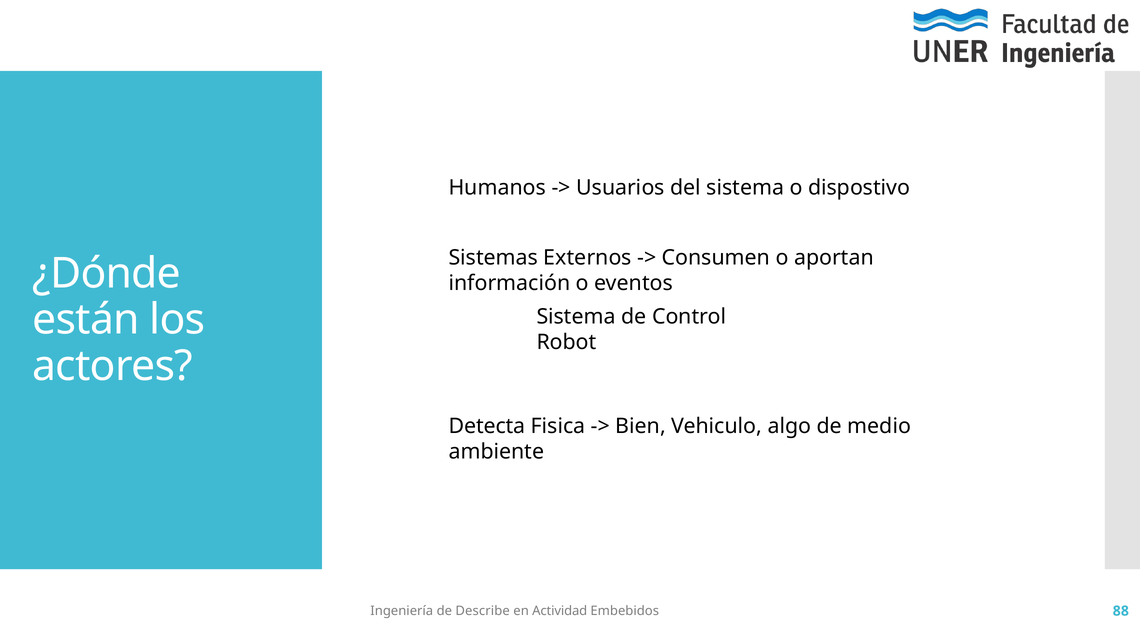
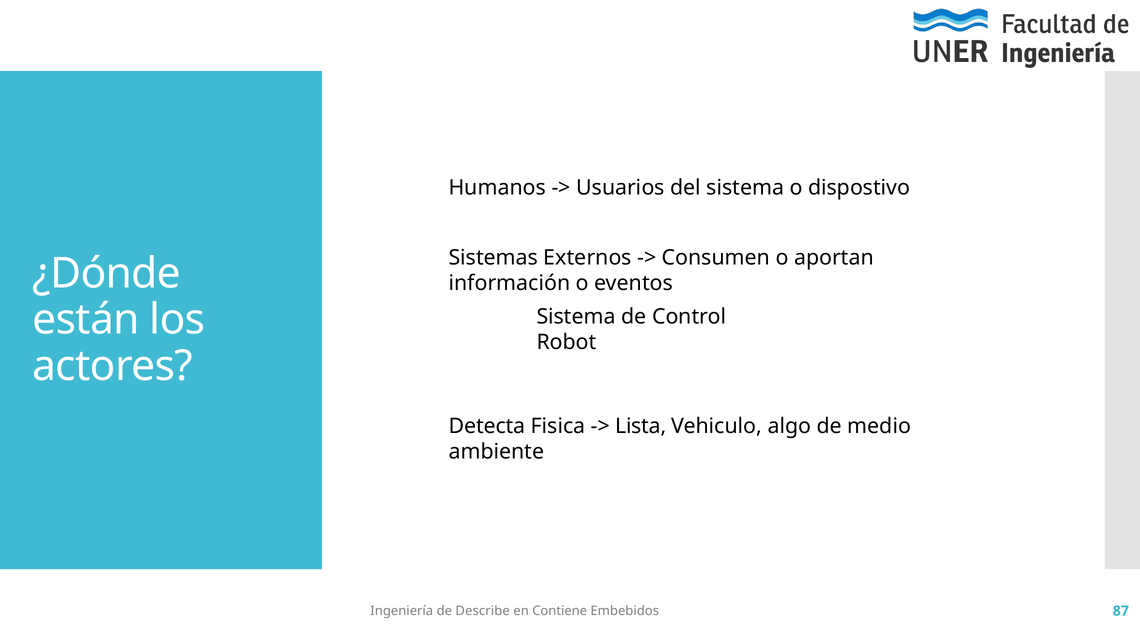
Bien: Bien -> Lista (641, 426)
Actividad: Actividad -> Contiene (560, 611)
88: 88 -> 87 (1121, 611)
